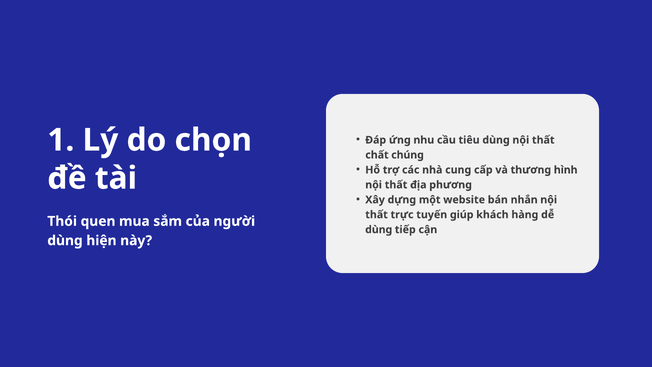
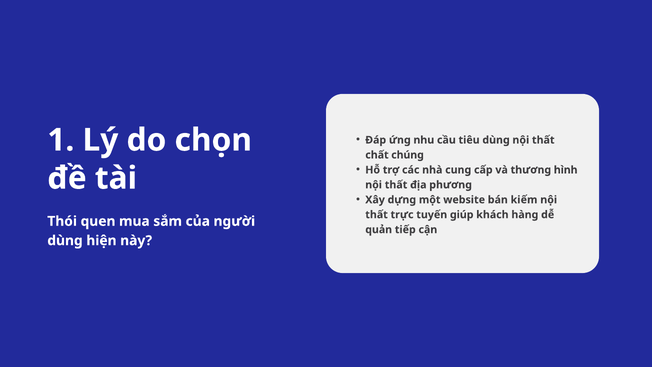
nhắn: nhắn -> kiếm (524, 200)
dùng: dùng -> quản (379, 229)
